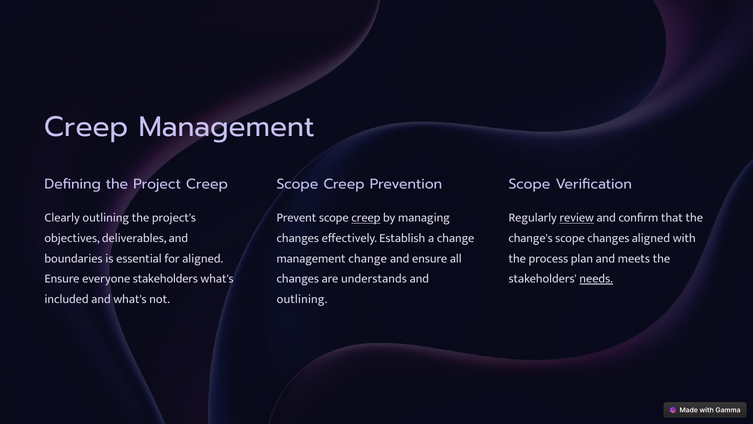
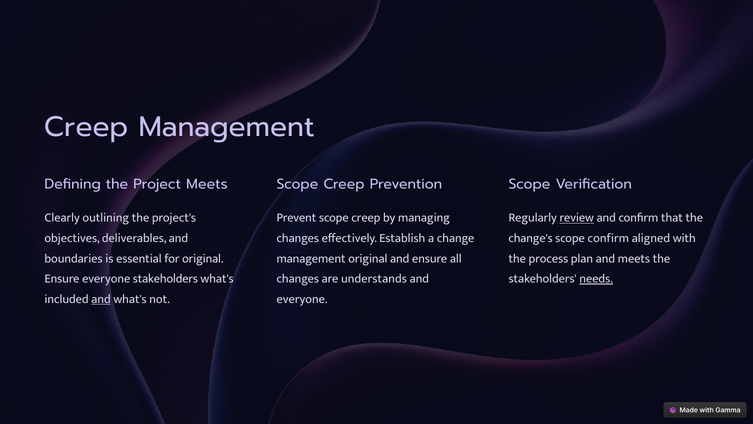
Project Creep: Creep -> Meets (207, 184)
creep underline: present -> none (366, 218)
scope changes: changes -> confirm (608, 238)
for aligned: aligned -> original (203, 258)
management change: change -> original (368, 258)
and underline: none -> present (101, 299)
outlining: outlining -> everyone (302, 299)
